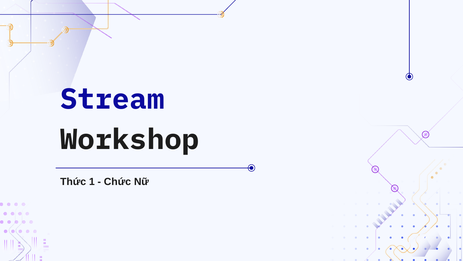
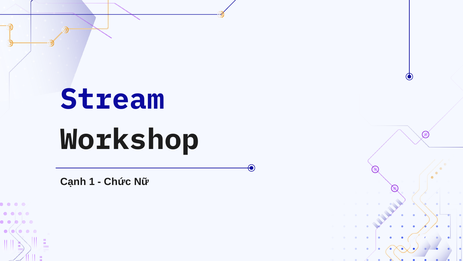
Thức: Thức -> Cạnh (73, 181)
